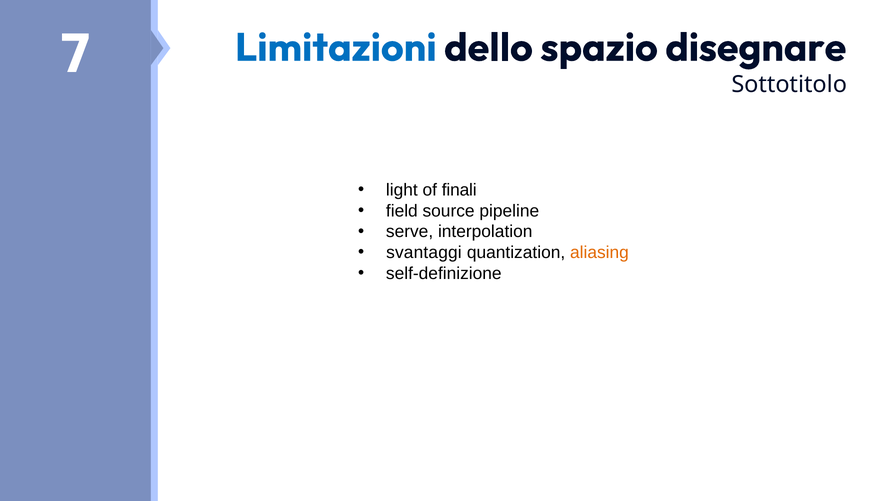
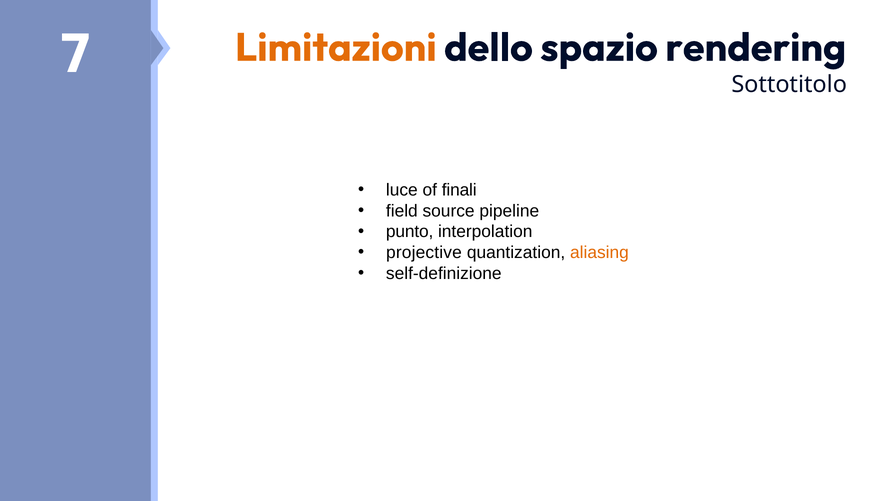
Limitazioni colour: blue -> orange (336, 48)
disegnare: disegnare -> rendering (756, 48)
light: light -> luce (402, 190)
serve: serve -> punto (410, 232)
svantaggi: svantaggi -> projective (424, 253)
